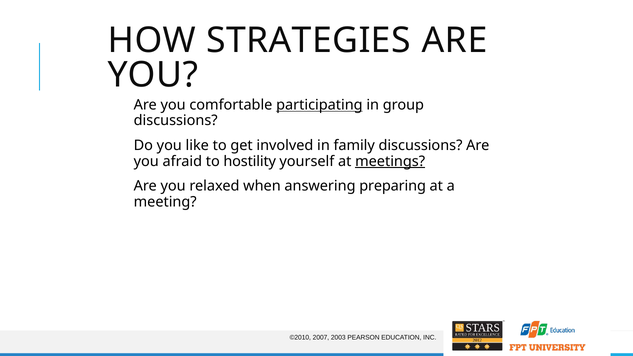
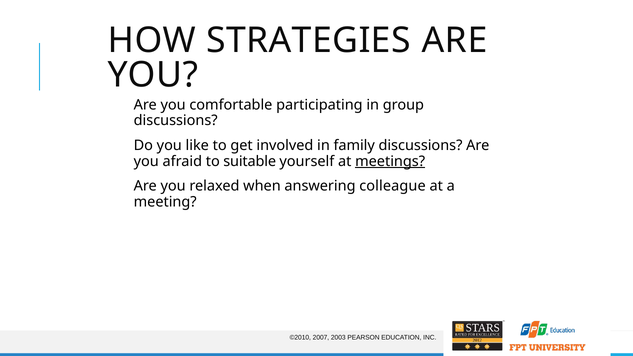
participating underline: present -> none (319, 105)
hostility: hostility -> suitable (250, 161)
preparing: preparing -> colleague (392, 186)
